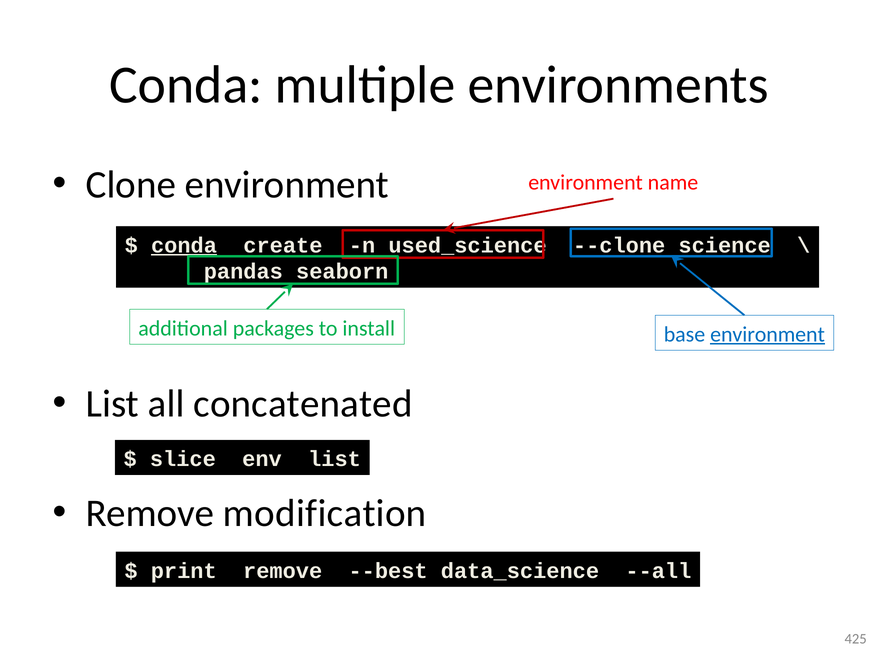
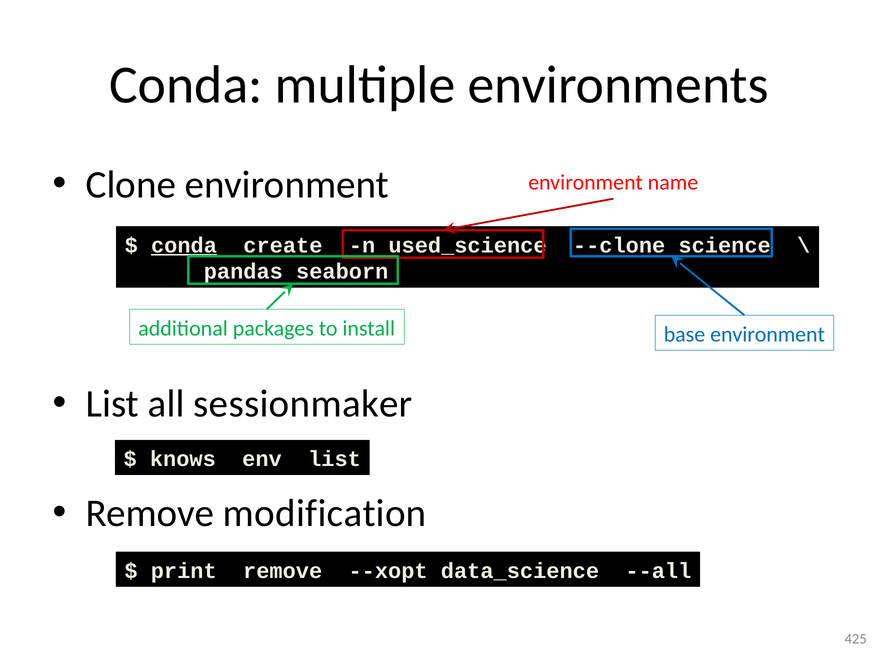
environment underline: present -> none (768, 334)
concatenated: concatenated -> sessionmaker (303, 403)
slice: slice -> knows (183, 459)
--best: --best -> --xopt (388, 570)
